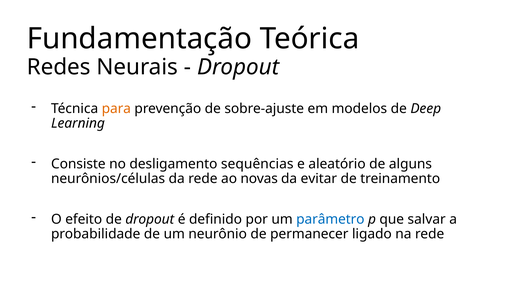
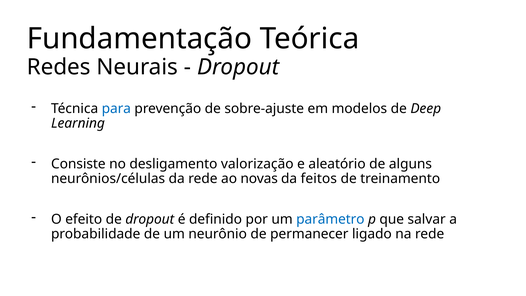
para colour: orange -> blue (116, 108)
sequências: sequências -> valorização (257, 164)
evitar: evitar -> feitos (319, 179)
